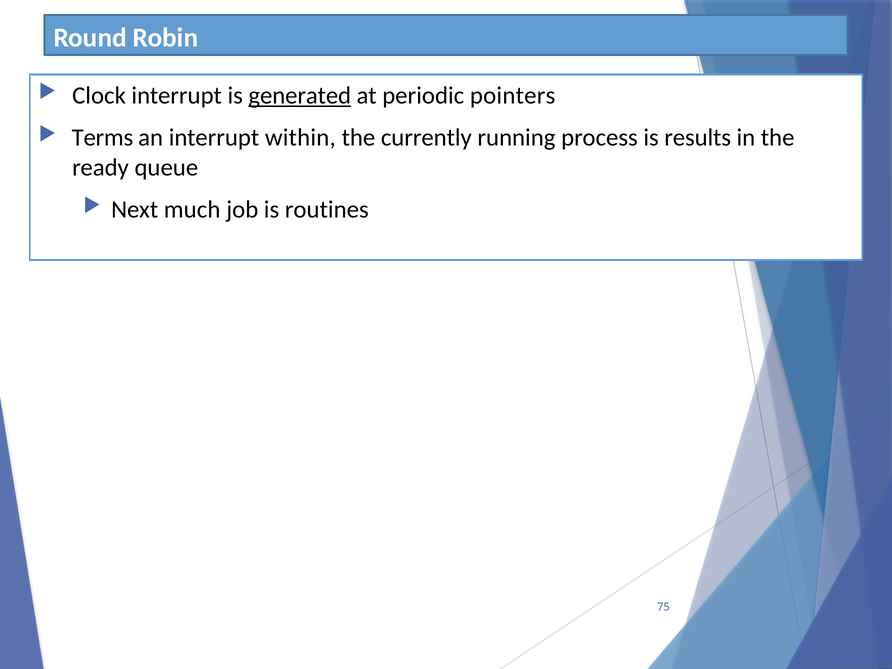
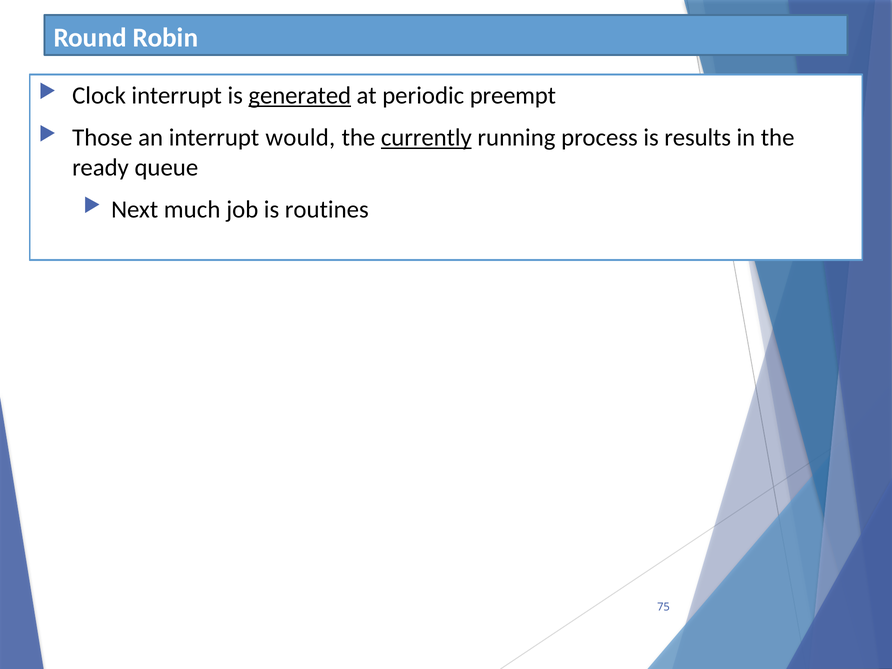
pointers: pointers -> preempt (513, 95)
Terms: Terms -> Those (102, 138)
within: within -> would (300, 138)
currently underline: none -> present (426, 138)
